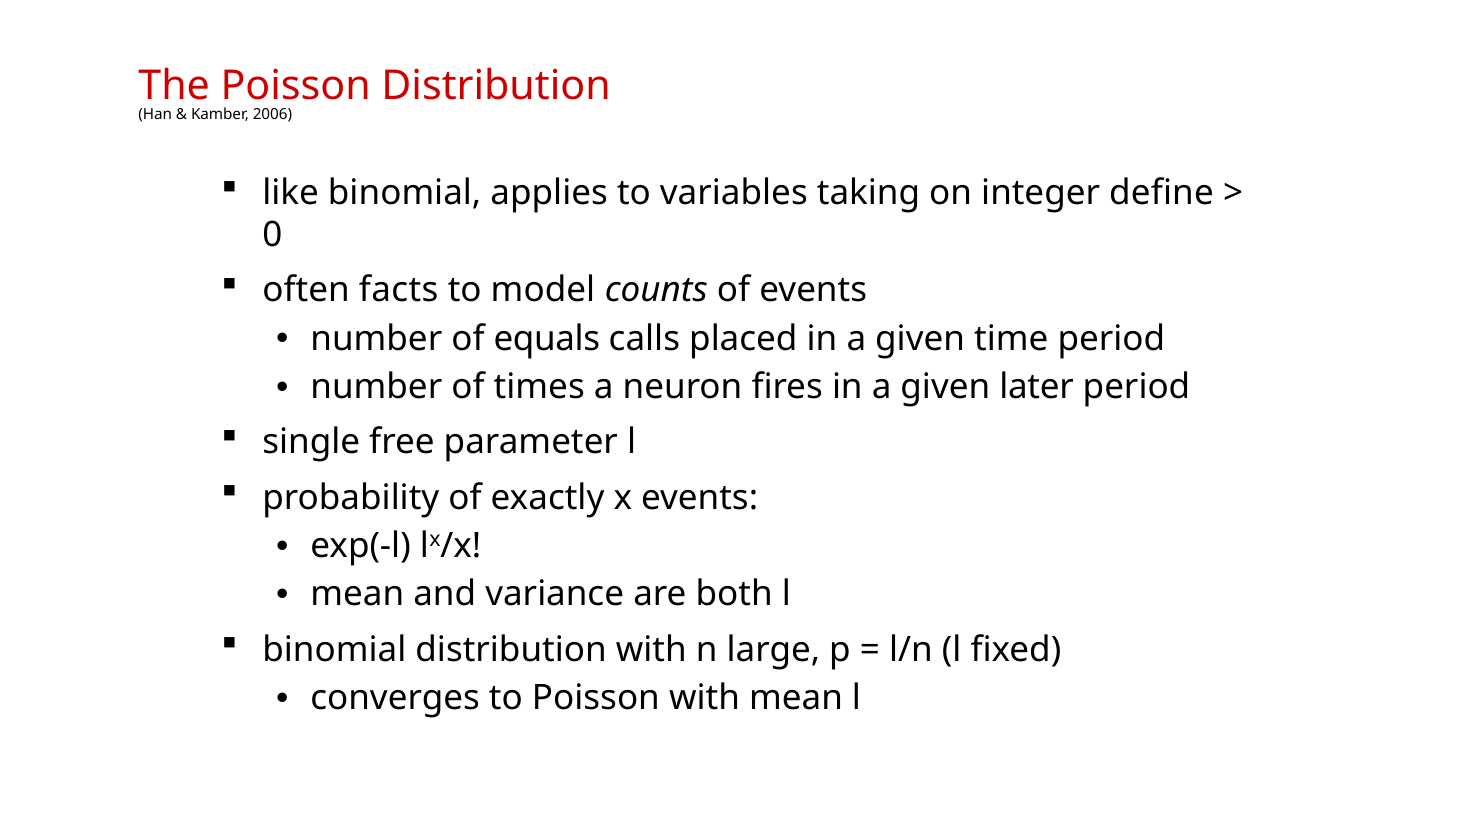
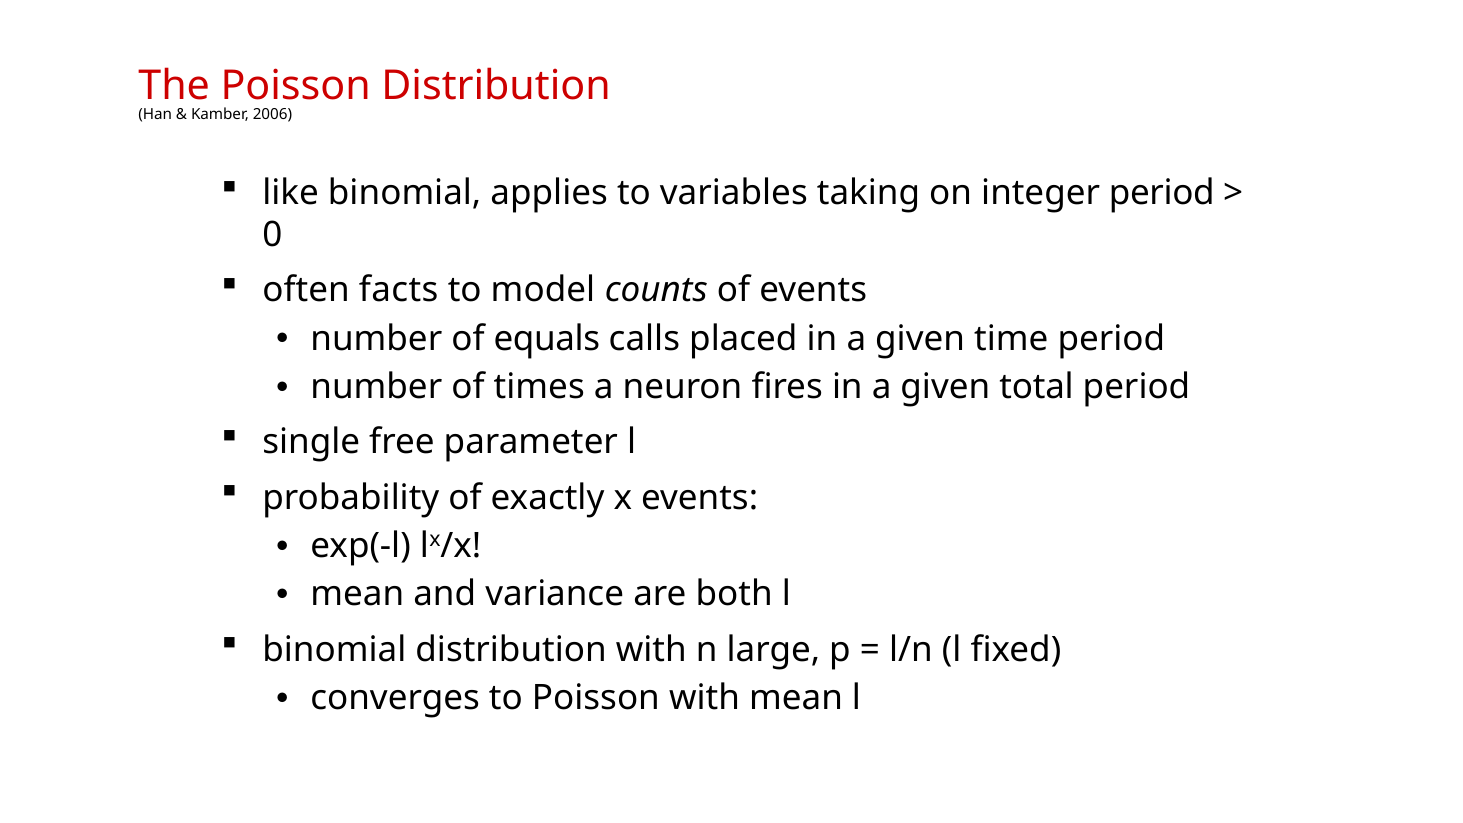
integer define: define -> period (1162, 193)
later: later -> total (1037, 387)
